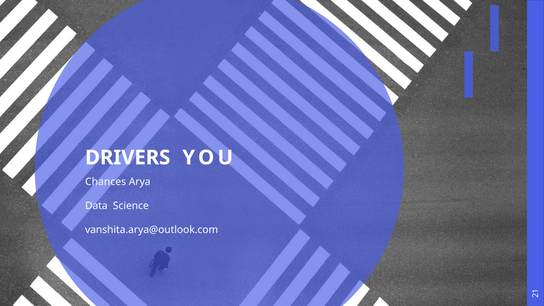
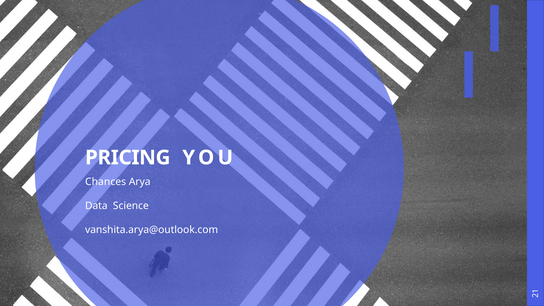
DRIVERS: DRIVERS -> PRICING (128, 158)
